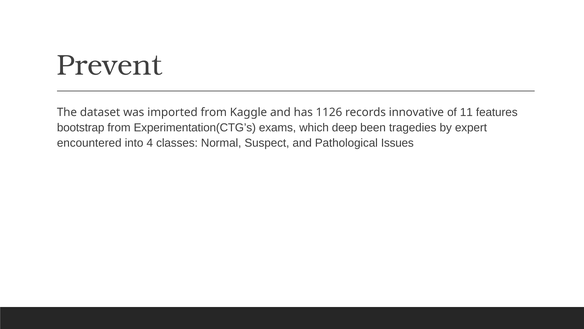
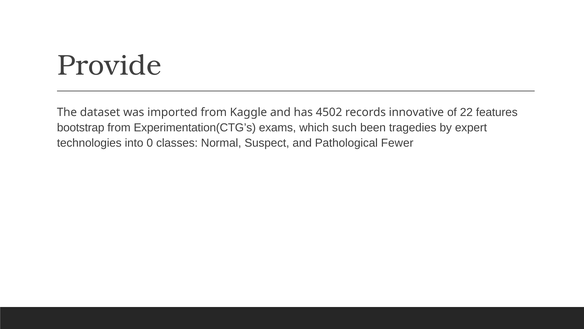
Prevent: Prevent -> Provide (109, 65)
1126: 1126 -> 4502 (329, 112)
11: 11 -> 22 (466, 112)
deep: deep -> such (344, 128)
encountered: encountered -> technologies (89, 143)
4: 4 -> 0 (150, 143)
Issues: Issues -> Fewer (397, 143)
